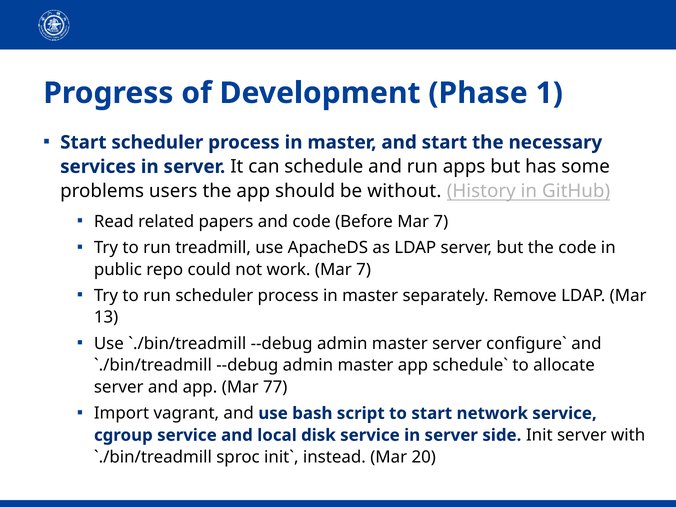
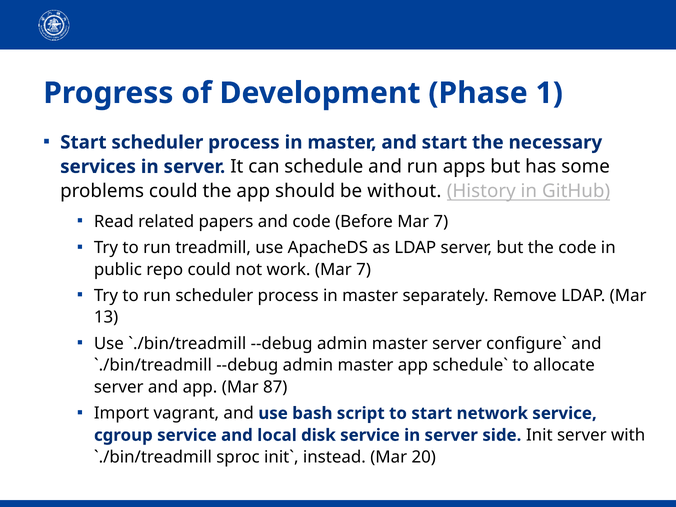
problems users: users -> could (173, 191)
77: 77 -> 87 (275, 387)
